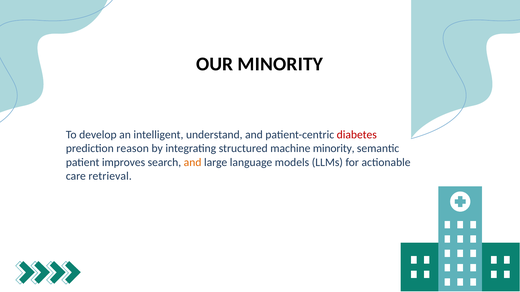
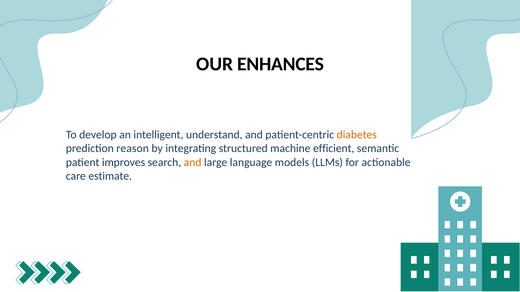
OUR MINORITY: MINORITY -> ENHANCES (281, 64)
diabetes colour: red -> orange (357, 135)
machine minority: minority -> efficient (334, 149)
retrieval: retrieval -> estimate (110, 176)
